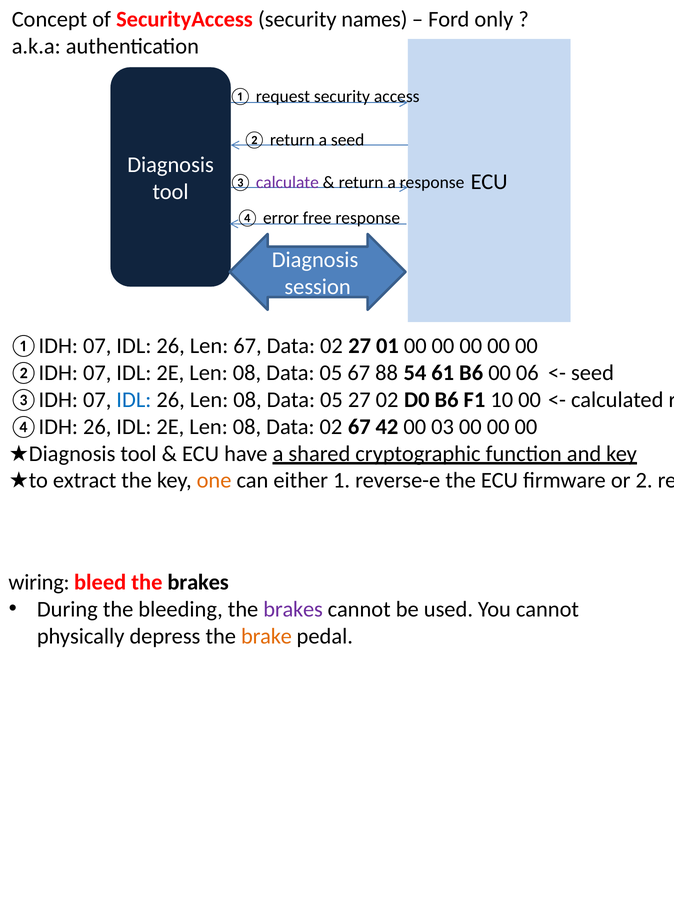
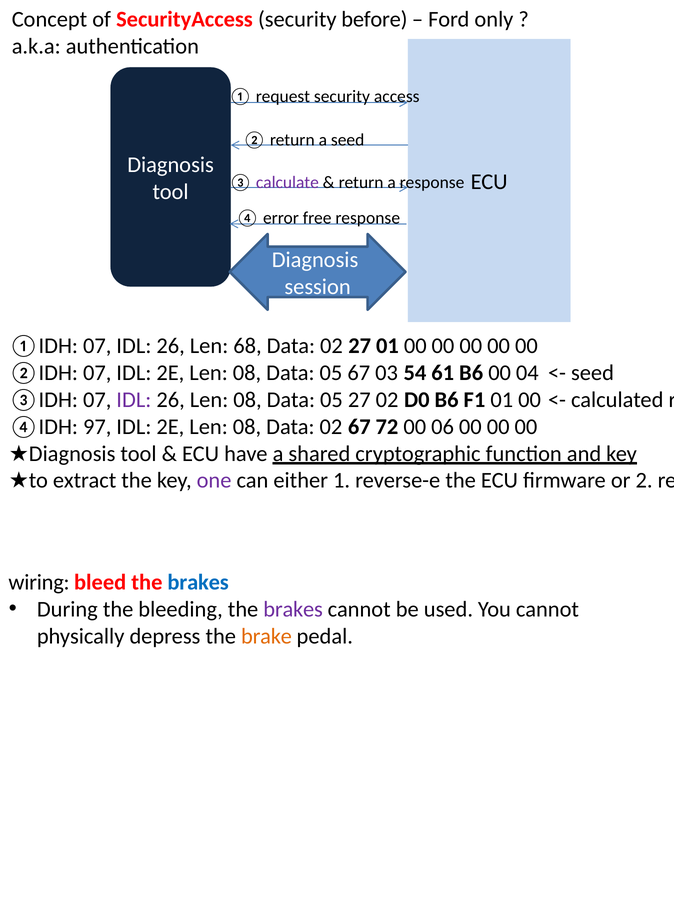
names: names -> before (374, 19)
Len 67: 67 -> 68 (247, 346)
88: 88 -> 03 (387, 373)
06: 06 -> 04 (527, 373)
IDL colour: blue -> purple (134, 399)
F1 10: 10 -> 01 (502, 399)
④IDH 26: 26 -> 97 (97, 426)
42: 42 -> 72 (387, 426)
03: 03 -> 06 (443, 426)
one colour: orange -> purple (214, 480)
brakes colour: black -> blue (198, 582)
